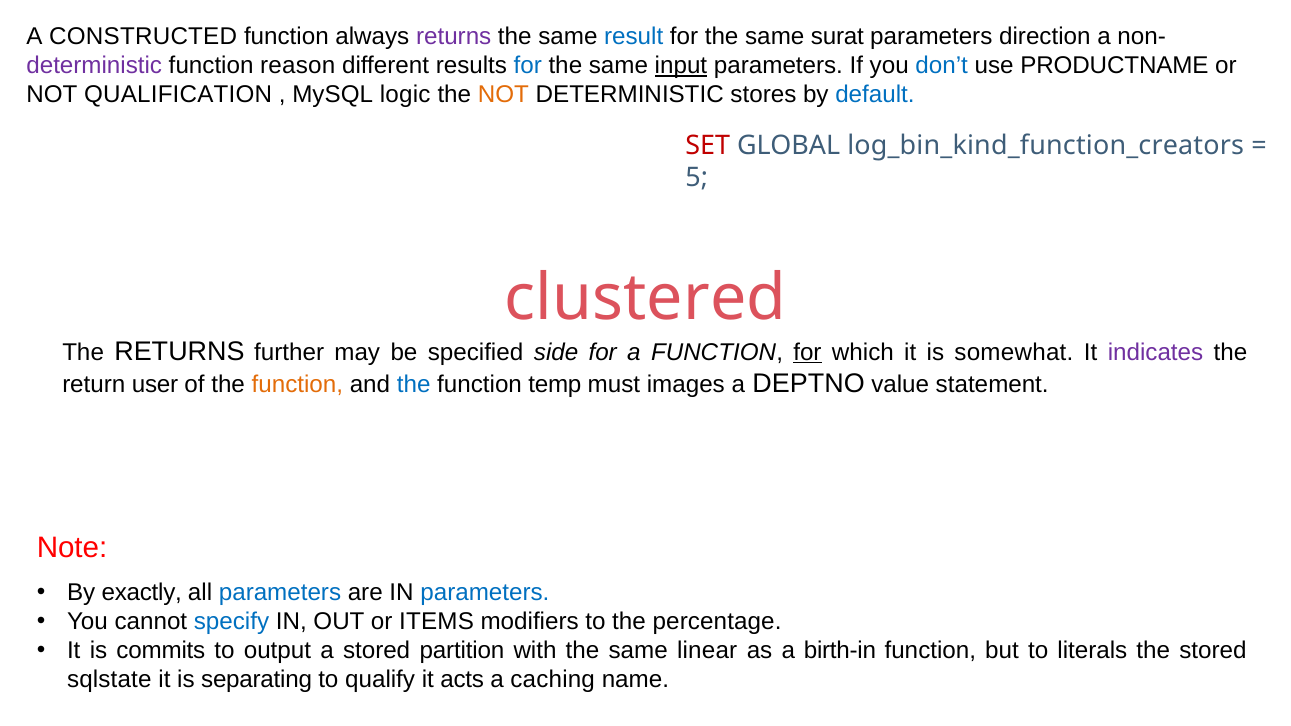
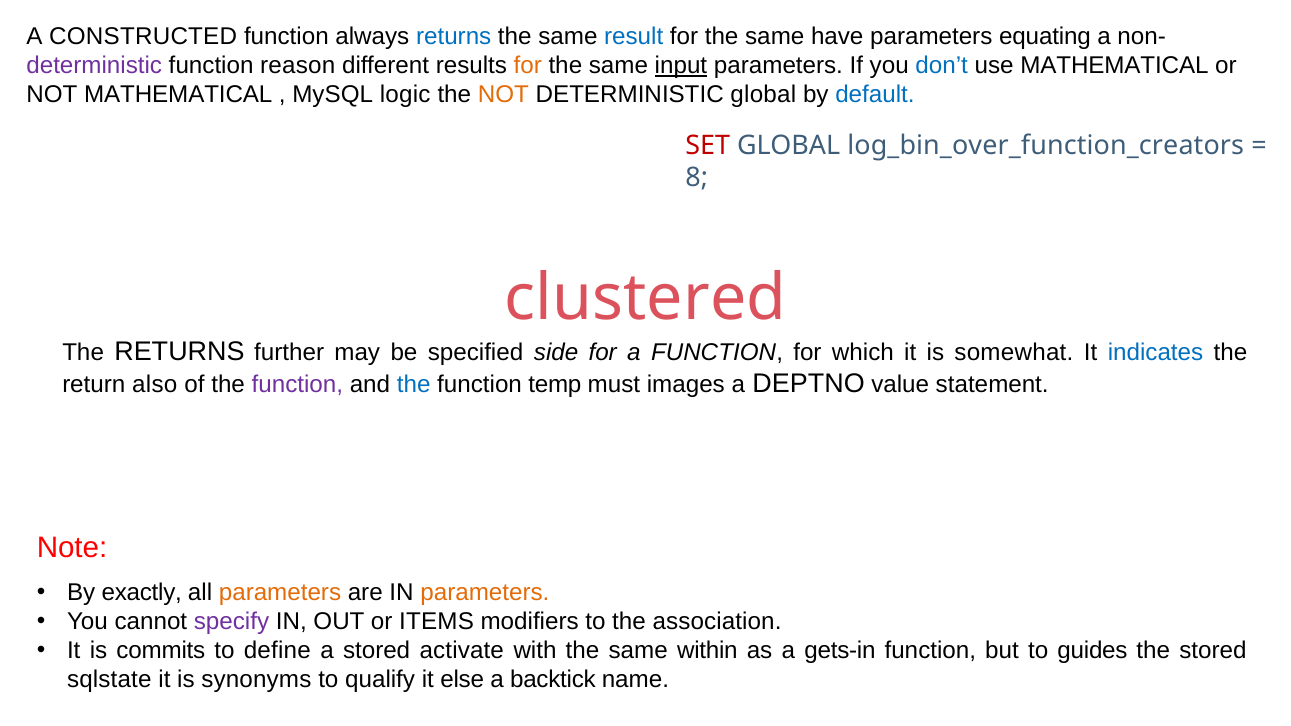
returns colour: purple -> blue (454, 37)
surat: surat -> have (837, 37)
direction: direction -> equating (1045, 37)
for colour: blue -> orange (528, 66)
use PRODUCTNAME: PRODUCTNAME -> MATHEMATICAL (1114, 66)
NOT QUALIFICATION: QUALIFICATION -> MATHEMATICAL (178, 95)
DETERMINISTIC stores: stores -> global (763, 95)
log_bin_kind_function_creators: log_bin_kind_function_creators -> log_bin_over_function_creators (1046, 145)
5: 5 -> 8 (697, 178)
for underline: present -> none (807, 352)
indicates colour: purple -> blue (1156, 352)
user: user -> also (155, 385)
function colour: orange -> purple (297, 385)
parameters colour: blue -> orange (280, 593)
parameters colour: blue -> orange (485, 593)
specify colour: blue -> purple (231, 622)
percentage: percentage -> association (717, 622)
output: output -> define (277, 651)
partition: partition -> activate (462, 651)
linear: linear -> within (707, 651)
birth-in: birth-in -> gets-in (840, 651)
literals: literals -> guides (1092, 651)
separating: separating -> synonyms (256, 680)
acts: acts -> else (462, 680)
caching: caching -> backtick (553, 680)
